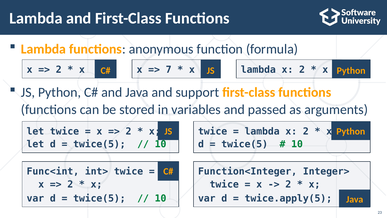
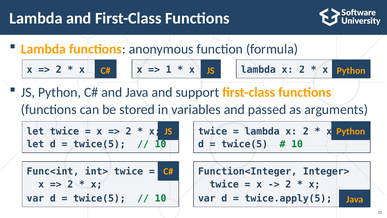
7: 7 -> 1 (169, 69)
